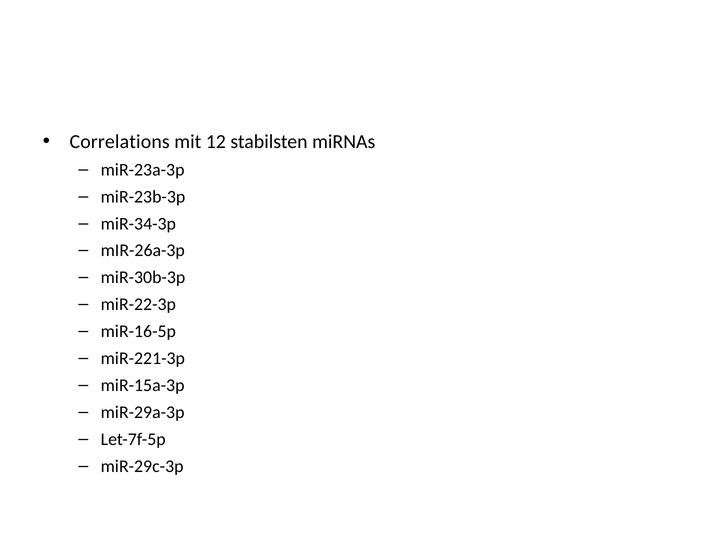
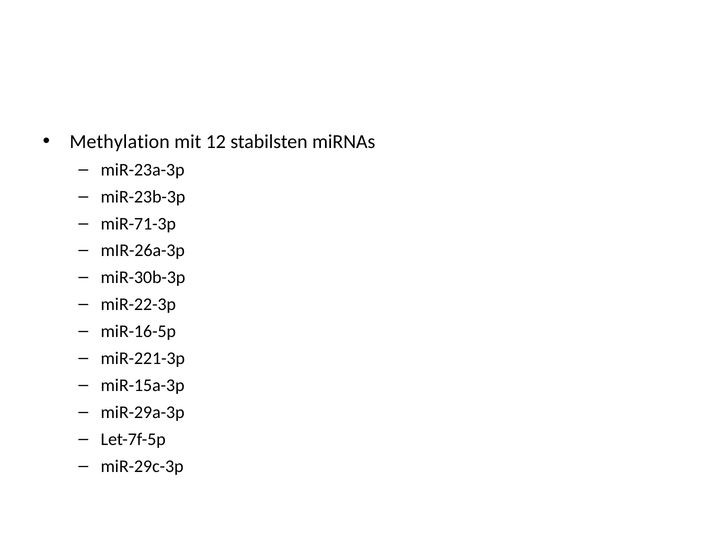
Correlations: Correlations -> Methylation (120, 142)
miR-34-3p: miR-34-3p -> miR-71-3p (138, 224)
